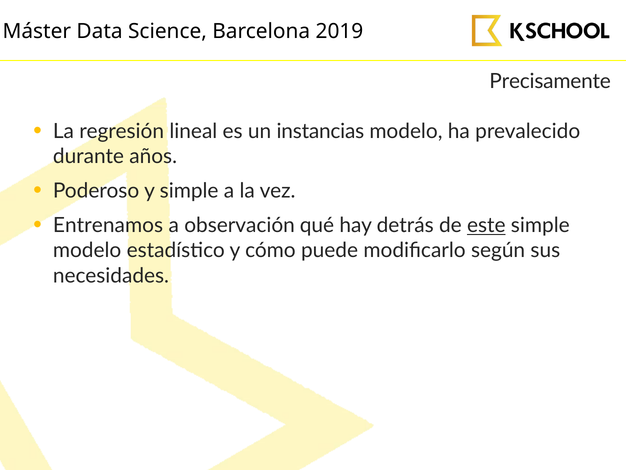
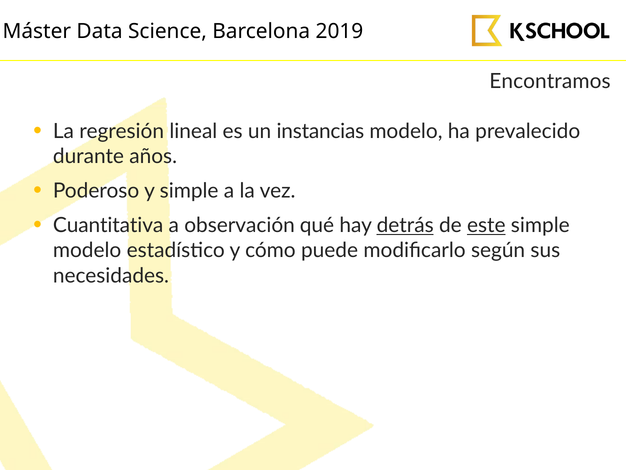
Precisamente: Precisamente -> Encontramos (550, 81)
Entrenamos: Entrenamos -> Cuantitativa (108, 225)
detrás underline: none -> present (405, 225)
